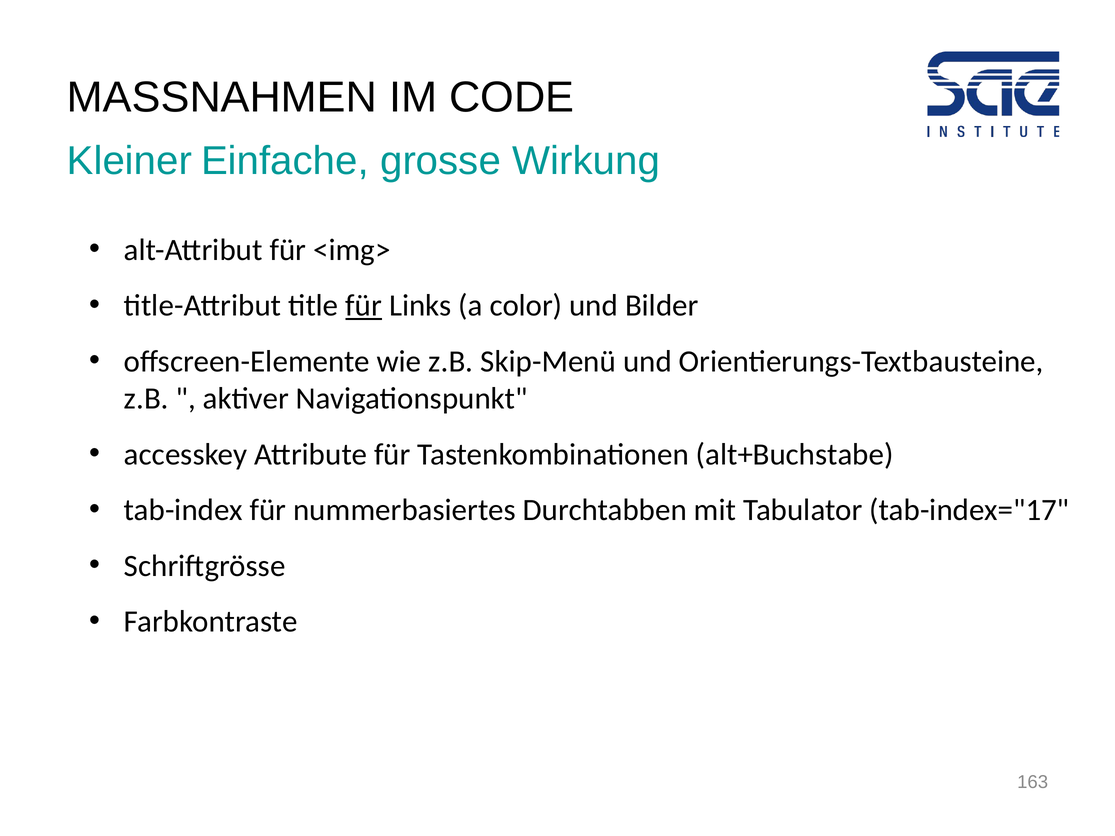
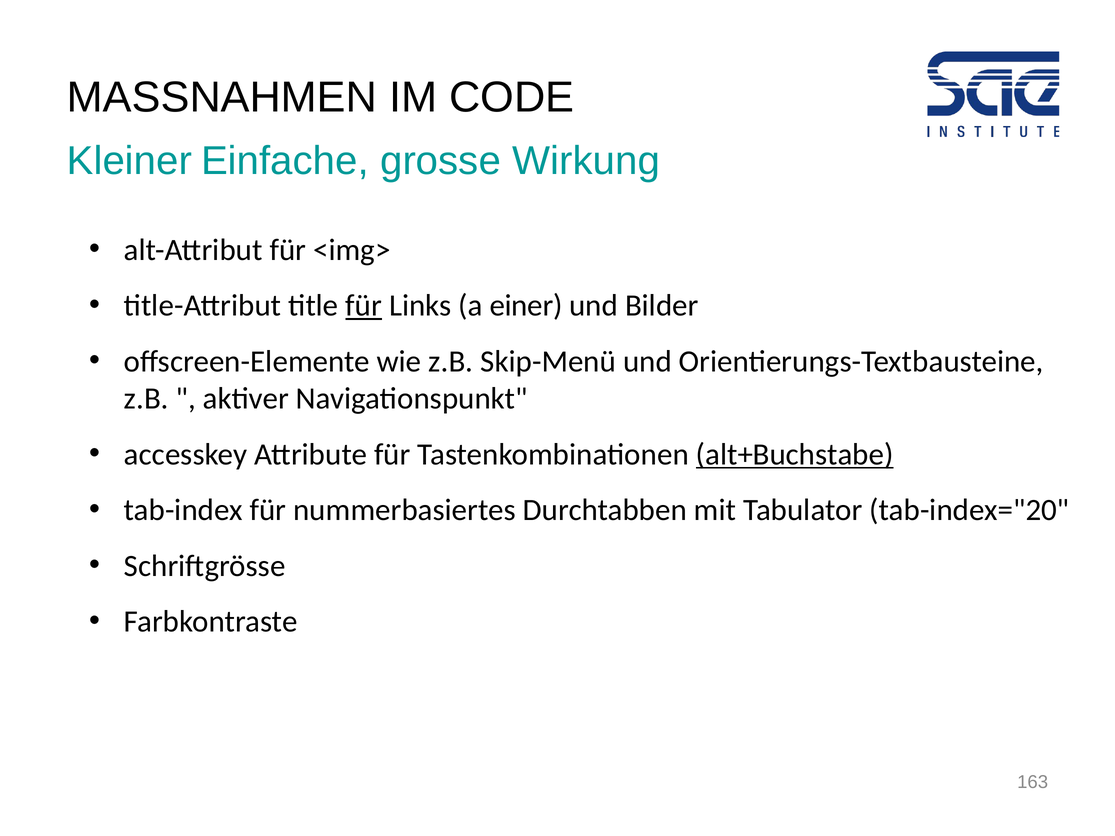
color: color -> einer (526, 306)
alt+Buchstabe underline: none -> present (795, 455)
tab-index="17: tab-index="17 -> tab-index="20 (969, 510)
